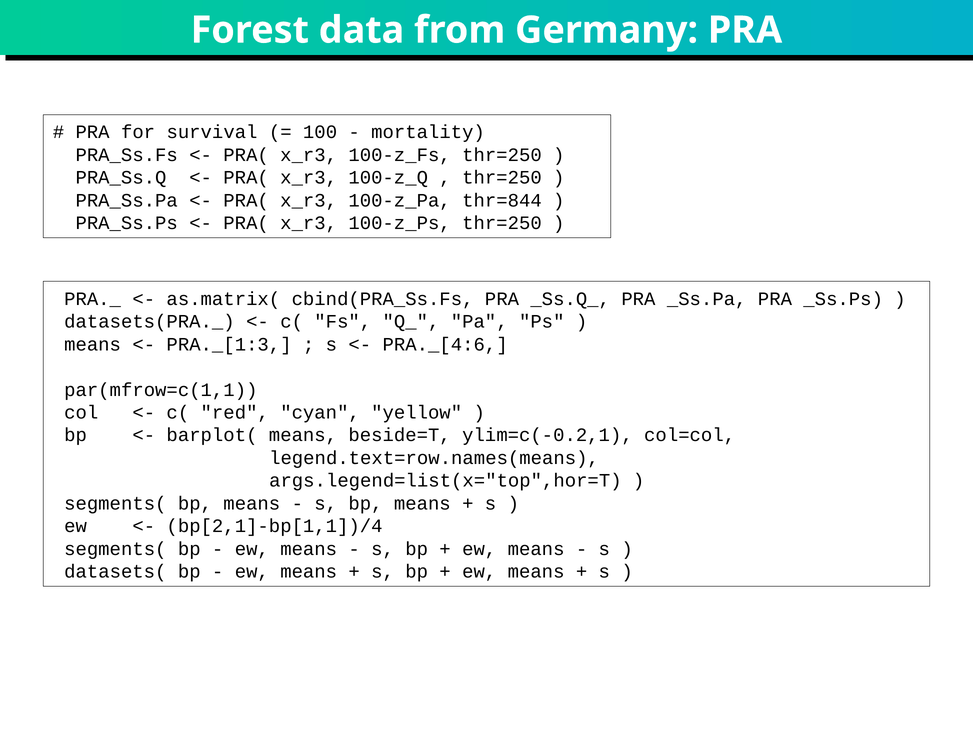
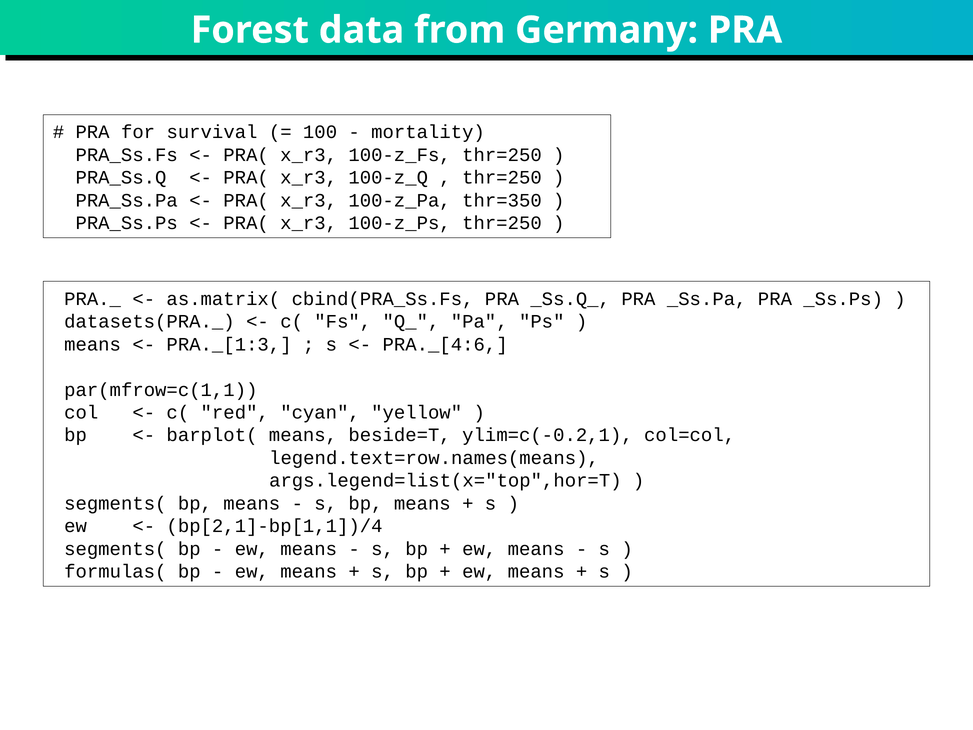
thr=844: thr=844 -> thr=350 (502, 200)
datasets(: datasets( -> formulas( (115, 571)
